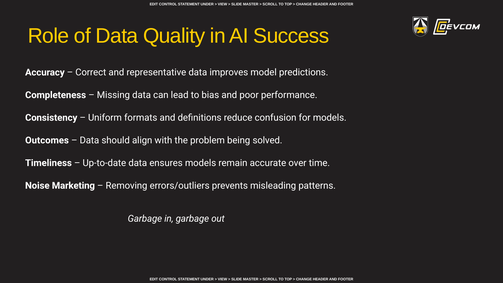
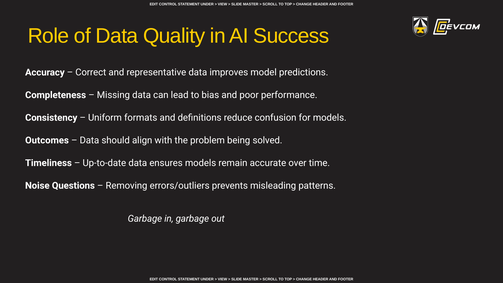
Marketing: Marketing -> Questions (73, 186)
